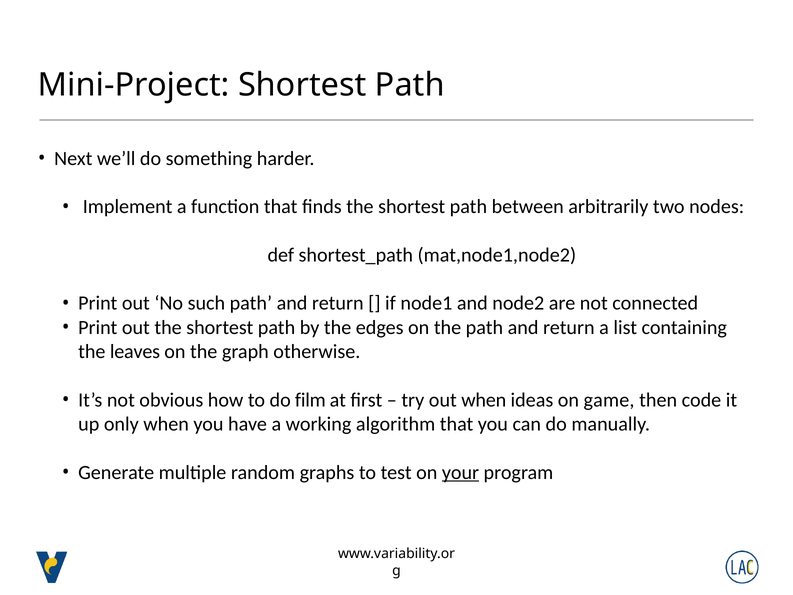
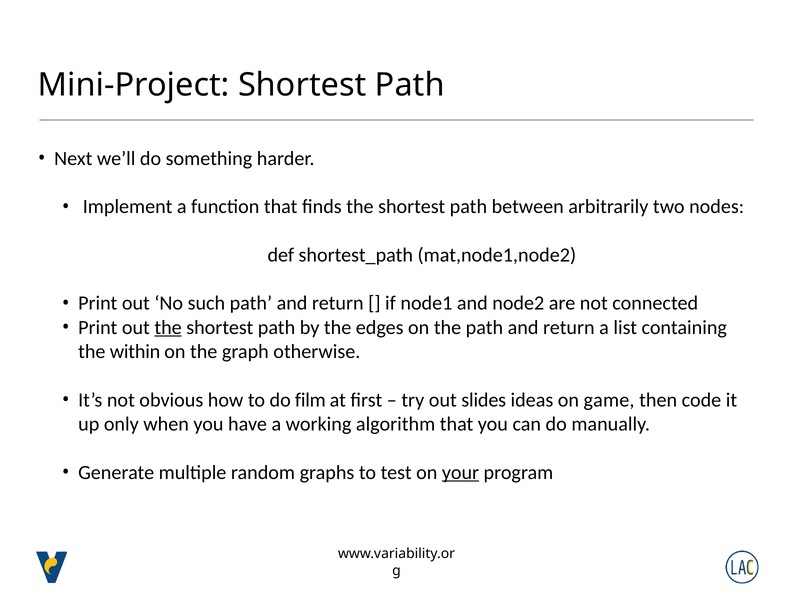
the underline: none -> present (168, 327)
leaves: leaves -> within (135, 351)
out when: when -> slides (484, 400)
